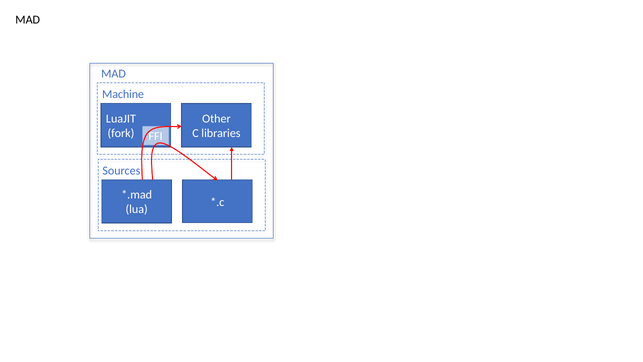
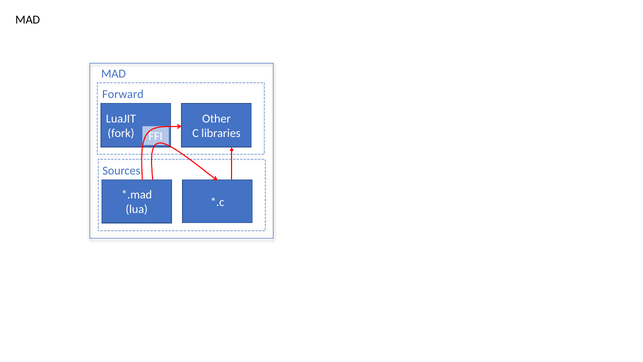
Machine: Machine -> Forward (123, 94)
